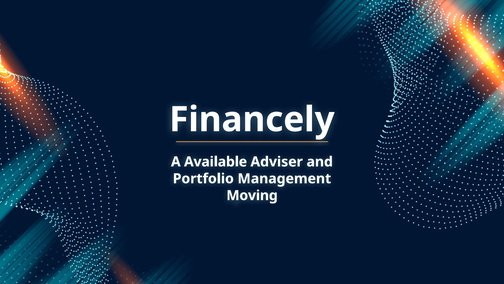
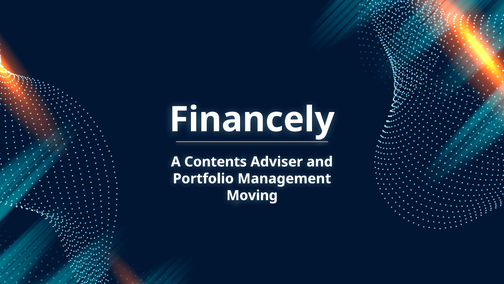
Available: Available -> Contents (216, 162)
